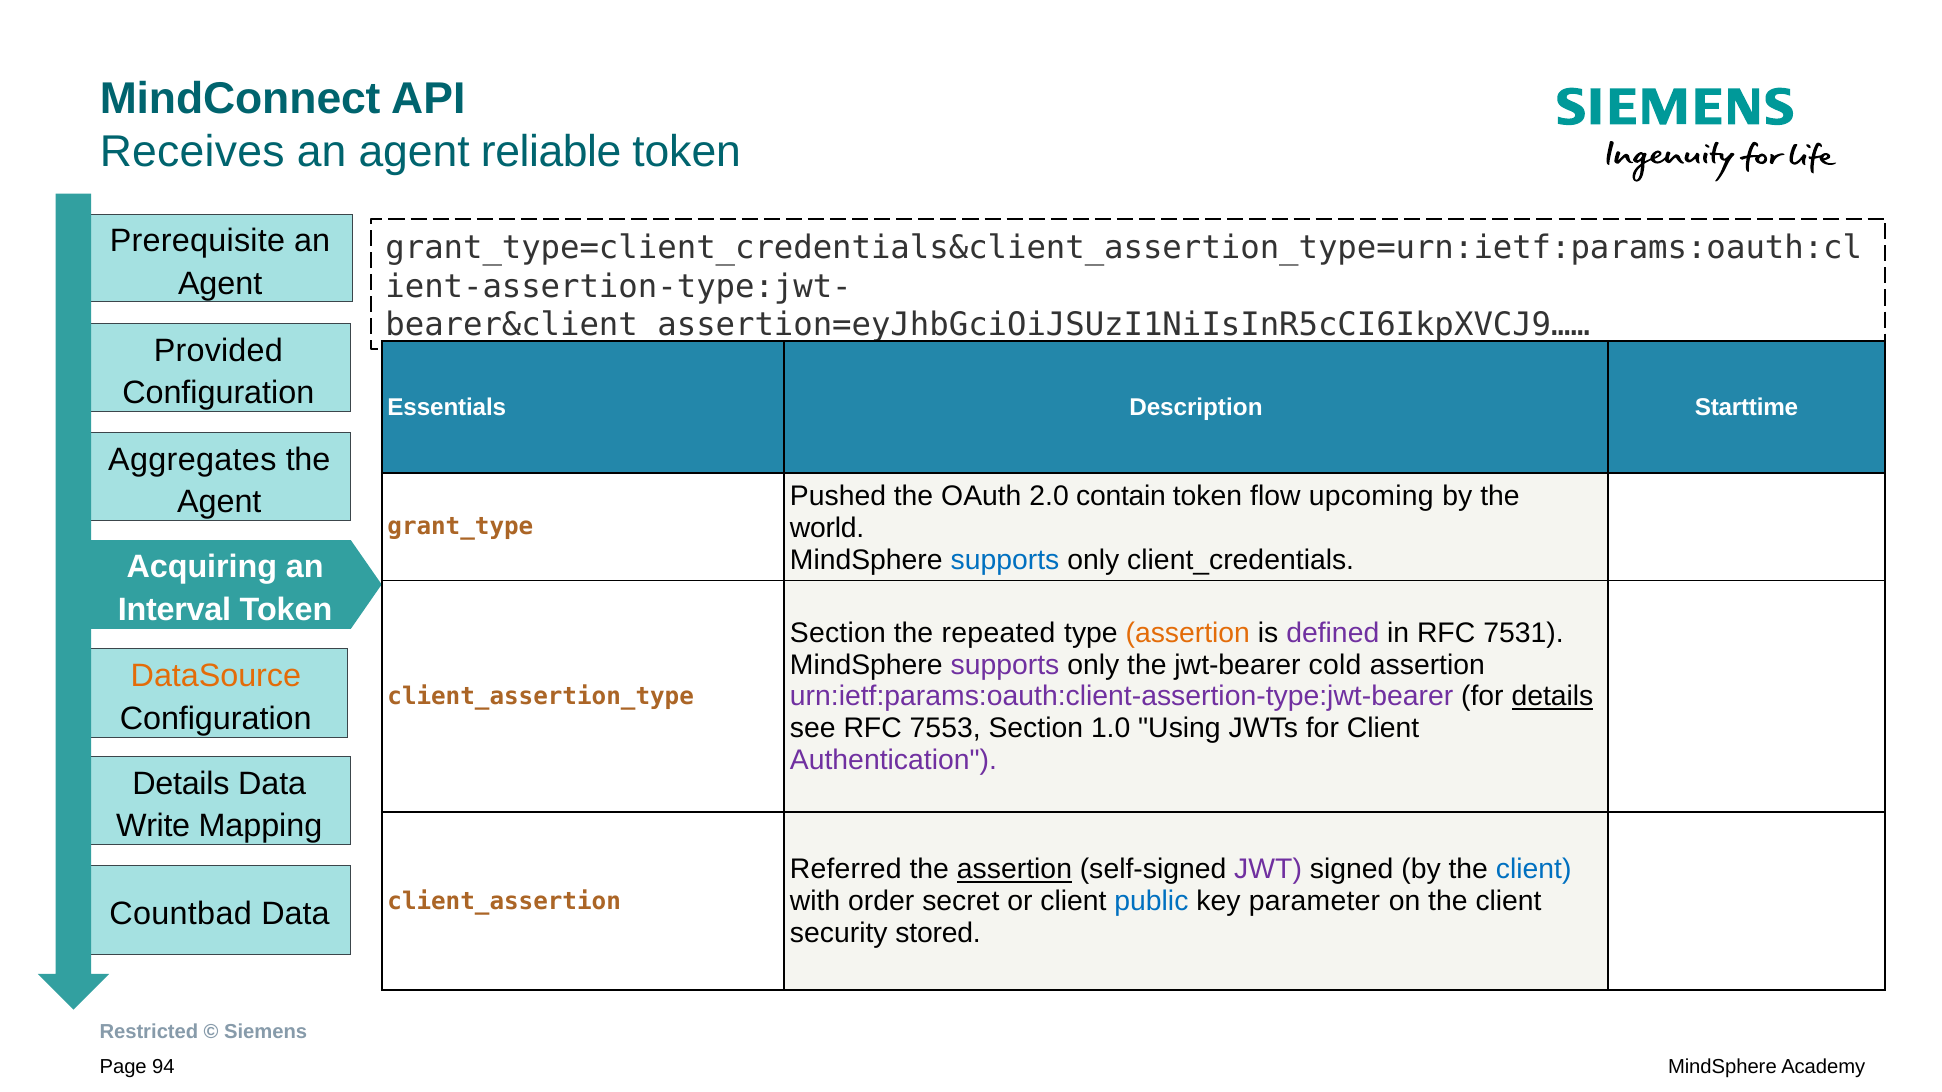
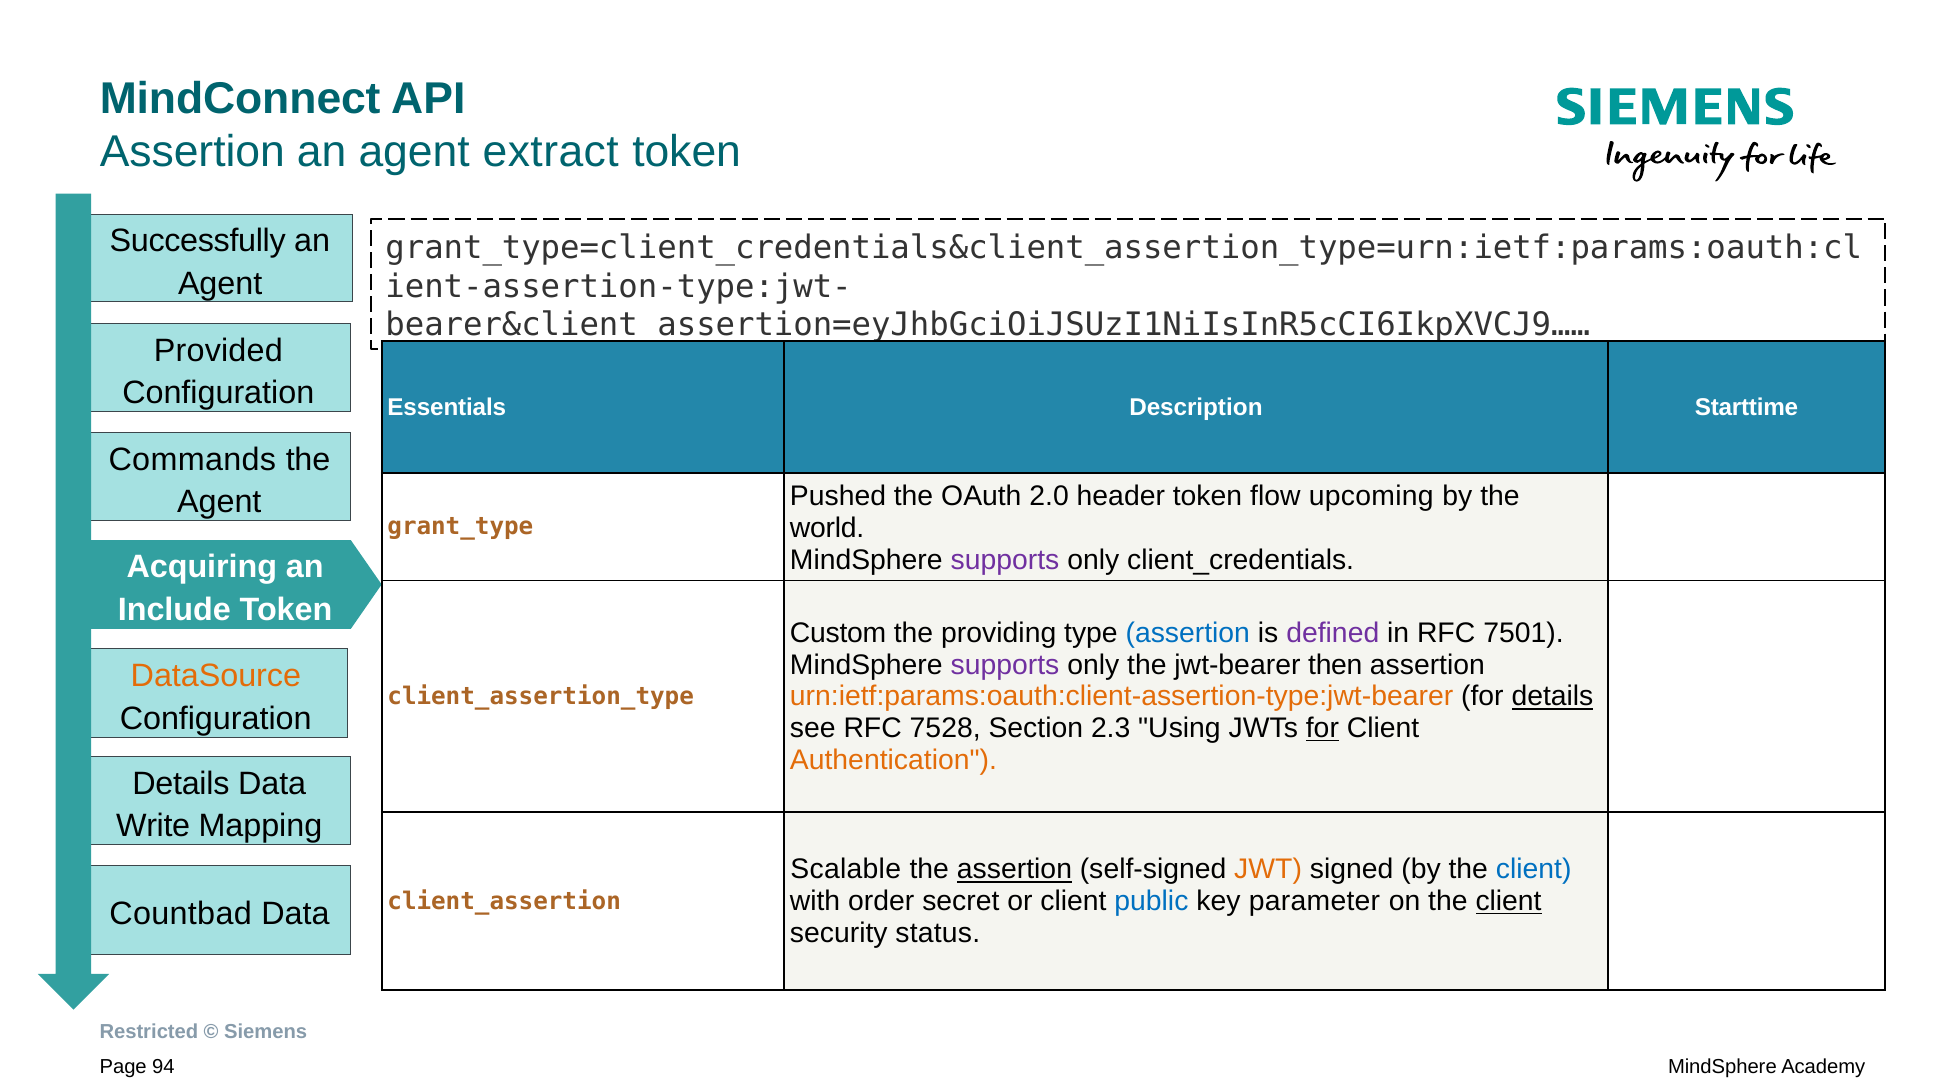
Receives: Receives -> Assertion (192, 152)
reliable: reliable -> extract (551, 152)
Prerequisite: Prerequisite -> Successfully (198, 241)
Aggregates: Aggregates -> Commands (192, 460)
contain: contain -> header (1121, 496)
supports colour: blue -> purple (1005, 560)
Interval: Interval -> Include (174, 610)
Section: Section -> Custom (838, 633)
repeated: repeated -> providing (999, 633)
assertion colour: orange -> blue (1188, 633)
7531: 7531 -> 7501 (1524, 633)
cold: cold -> then (1335, 665)
urn:ietf:params:oauth:client-assertion-type:jwt-bearer colour: purple -> orange (1122, 697)
7553: 7553 -> 7528 (945, 729)
1.0: 1.0 -> 2.3 (1111, 729)
for underline: none -> present (1322, 729)
Authentication colour: purple -> orange (893, 761)
Referred: Referred -> Scalable (846, 870)
JWT colour: purple -> orange (1268, 870)
client underline: none -> present (1509, 902)
stored: stored -> status (938, 934)
